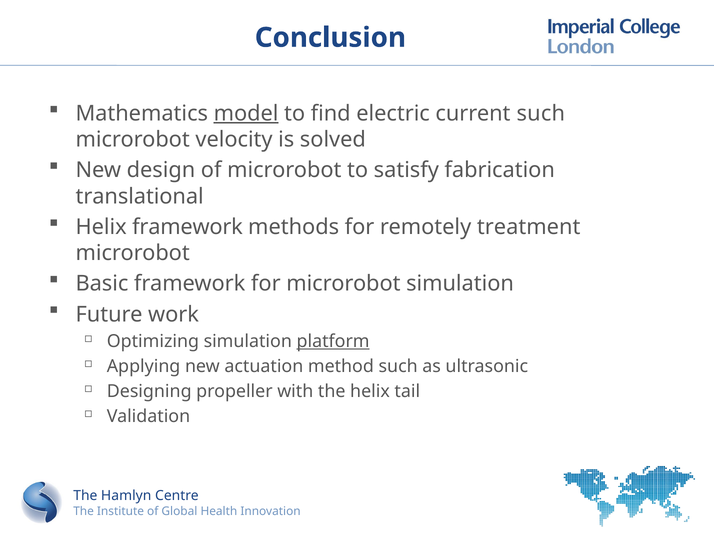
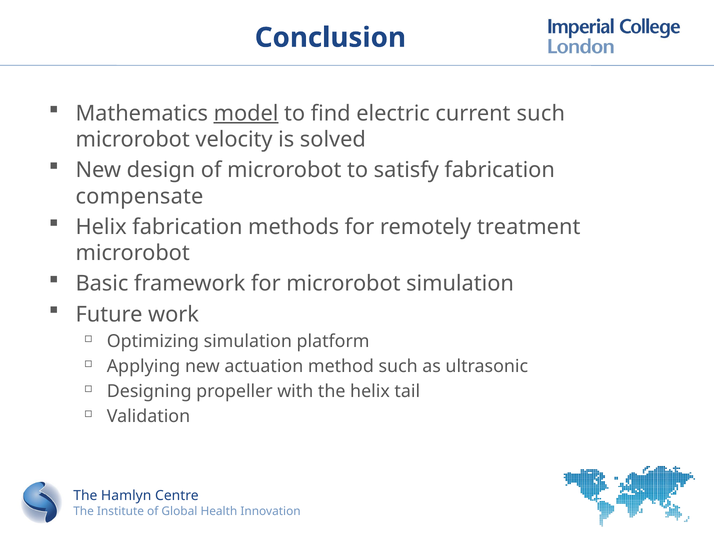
translational: translational -> compensate (140, 196)
Helix framework: framework -> fabrication (187, 227)
platform underline: present -> none (333, 341)
